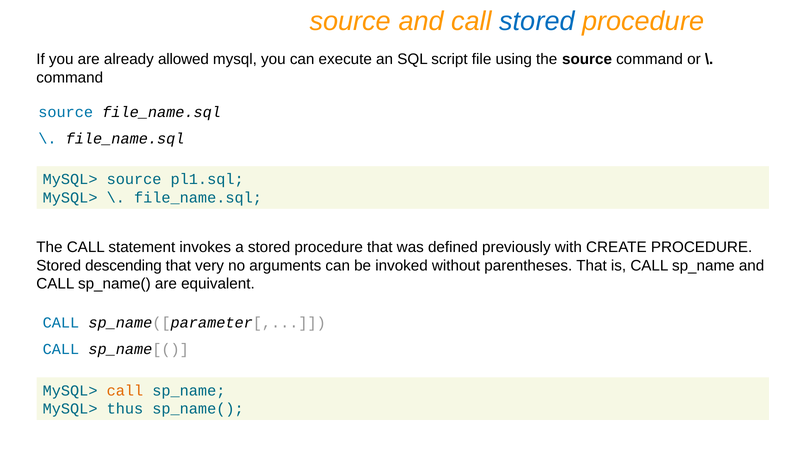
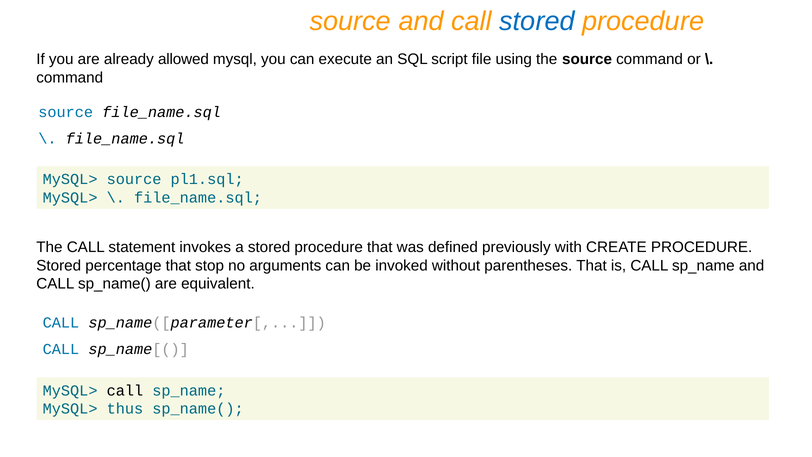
descending: descending -> percentage (123, 265)
very: very -> stop (210, 265)
call colour: orange -> black (125, 390)
